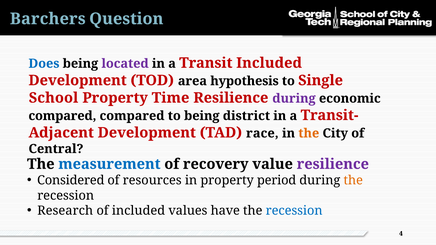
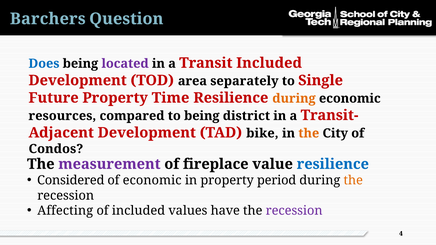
hypothesis: hypothesis -> separately (244, 81)
School: School -> Future (54, 98)
during colour: purple -> orange (294, 99)
compared: compared -> resources (62, 116)
race: race -> bike (262, 133)
Central: Central -> Condos (56, 149)
measurement colour: blue -> purple (109, 164)
recovery: recovery -> fireplace (216, 164)
resilience colour: purple -> blue (333, 164)
of resources: resources -> economic (152, 180)
Research: Research -> Affecting (65, 211)
recession colour: blue -> purple (294, 211)
